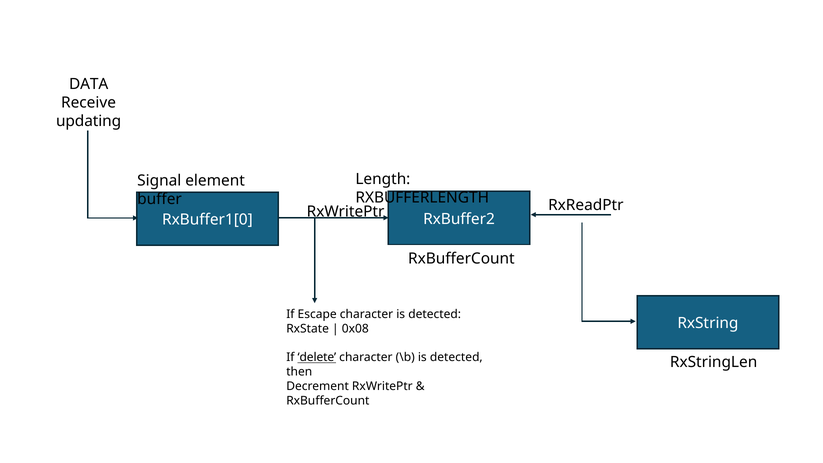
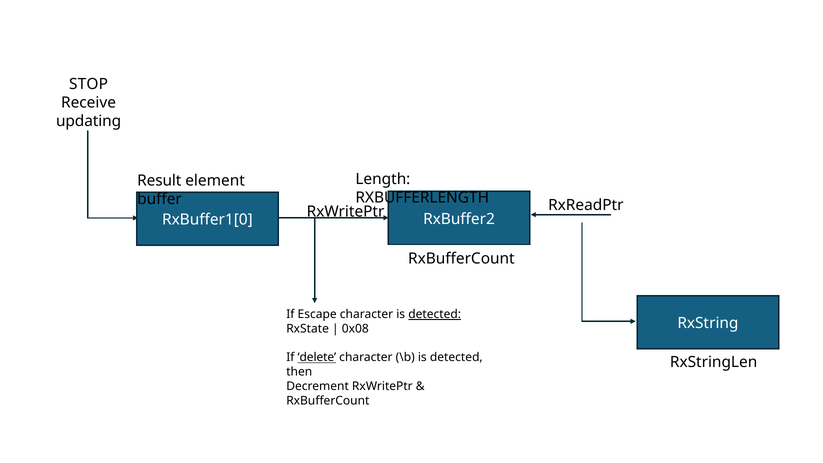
DATA: DATA -> STOP (89, 84)
Signal: Signal -> Result (159, 181)
detected underline: none -> present (435, 314)
